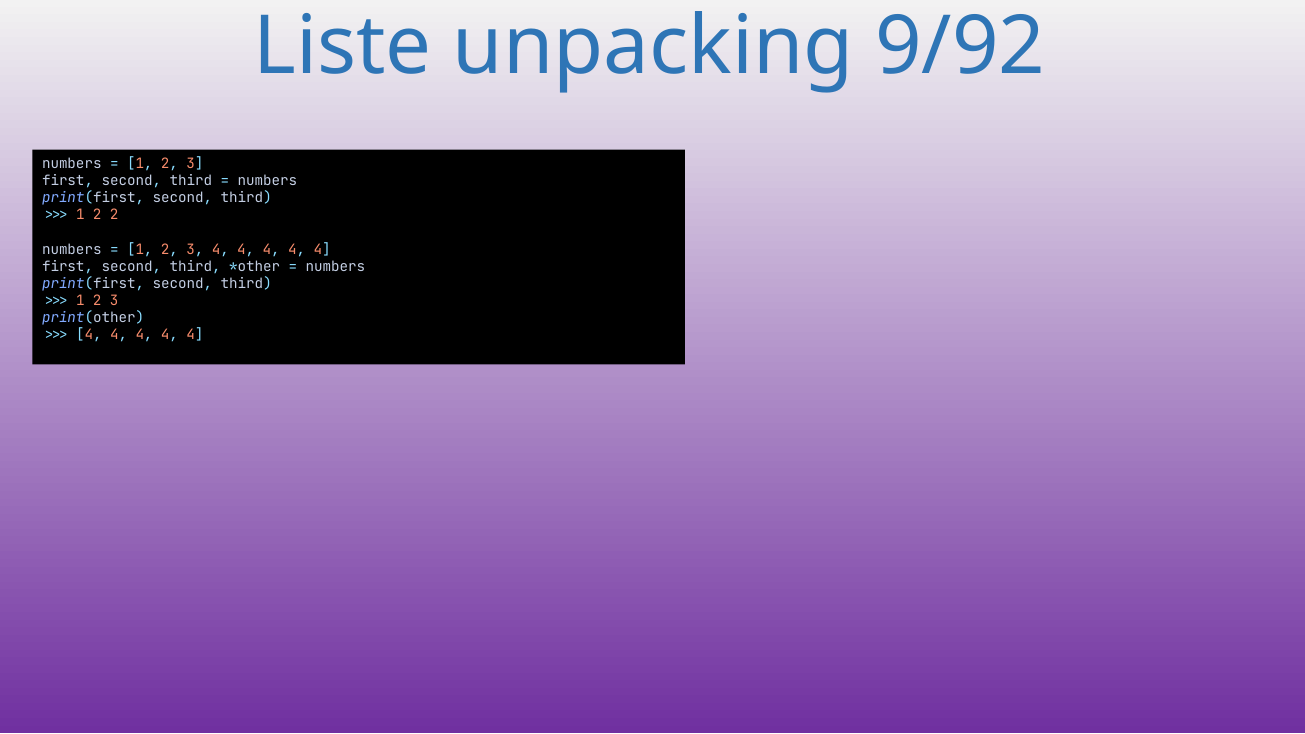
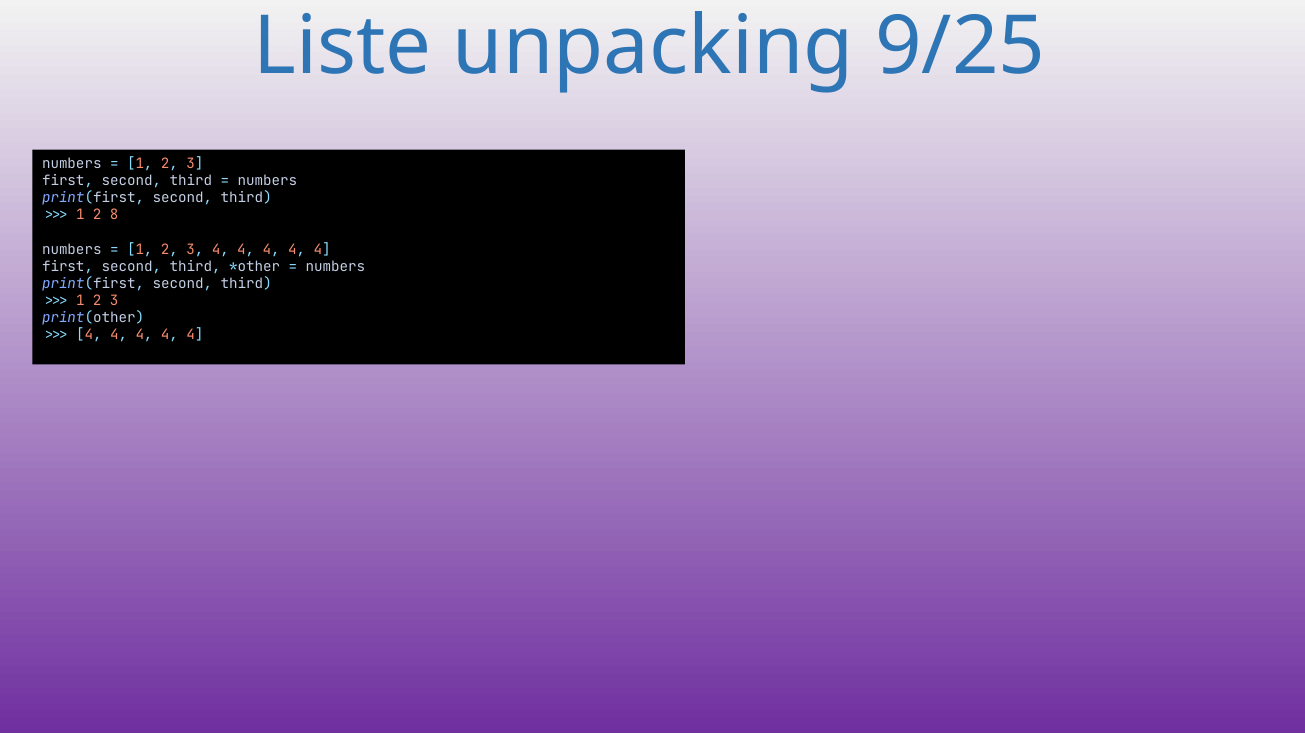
9/92: 9/92 -> 9/25 (960, 46)
2 2: 2 -> 8 (114, 215)
